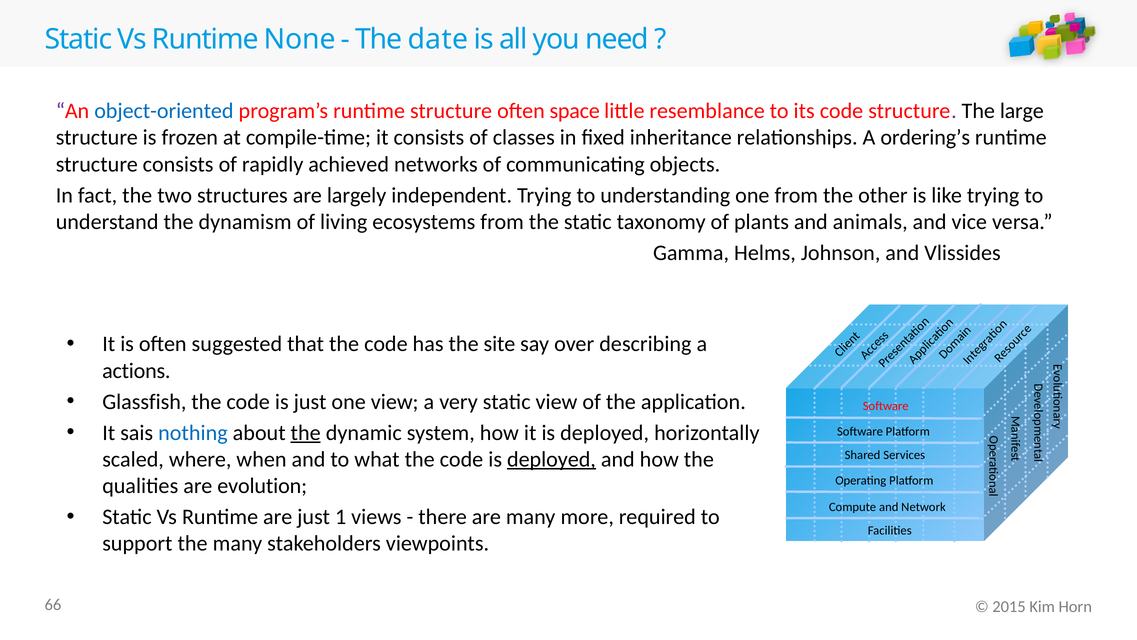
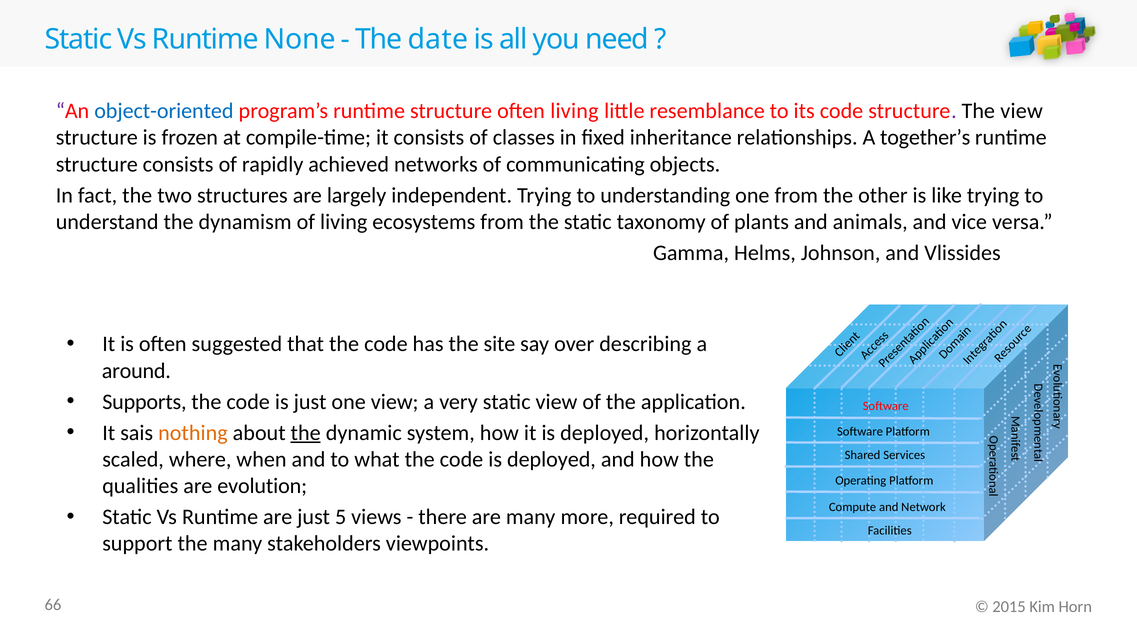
often space: space -> living (574, 111)
The large: large -> view (1022, 111)
ordering’s: ordering’s -> together’s (925, 138)
actions: actions -> around (136, 371)
Glassfish: Glassfish -> Supports (144, 401)
nothing colour: blue -> orange (193, 432)
deployed underline: present -> none (551, 459)
1: 1 -> 5 (341, 517)
